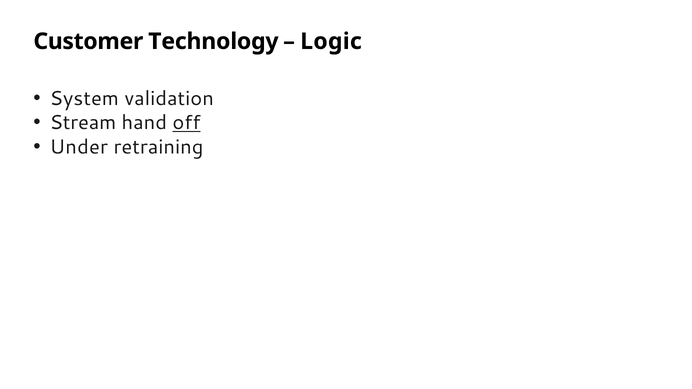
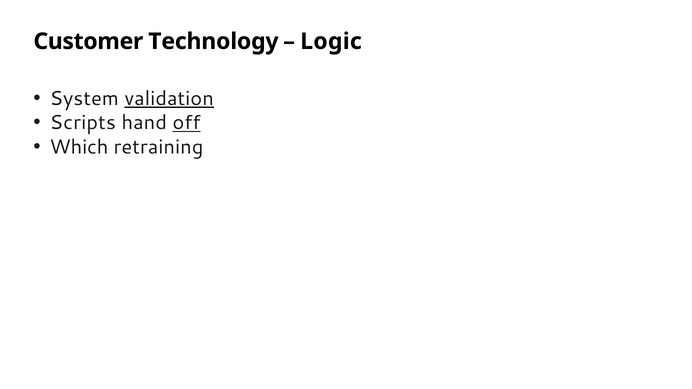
validation underline: none -> present (169, 99)
Stream: Stream -> Scripts (83, 123)
Under: Under -> Which (79, 147)
